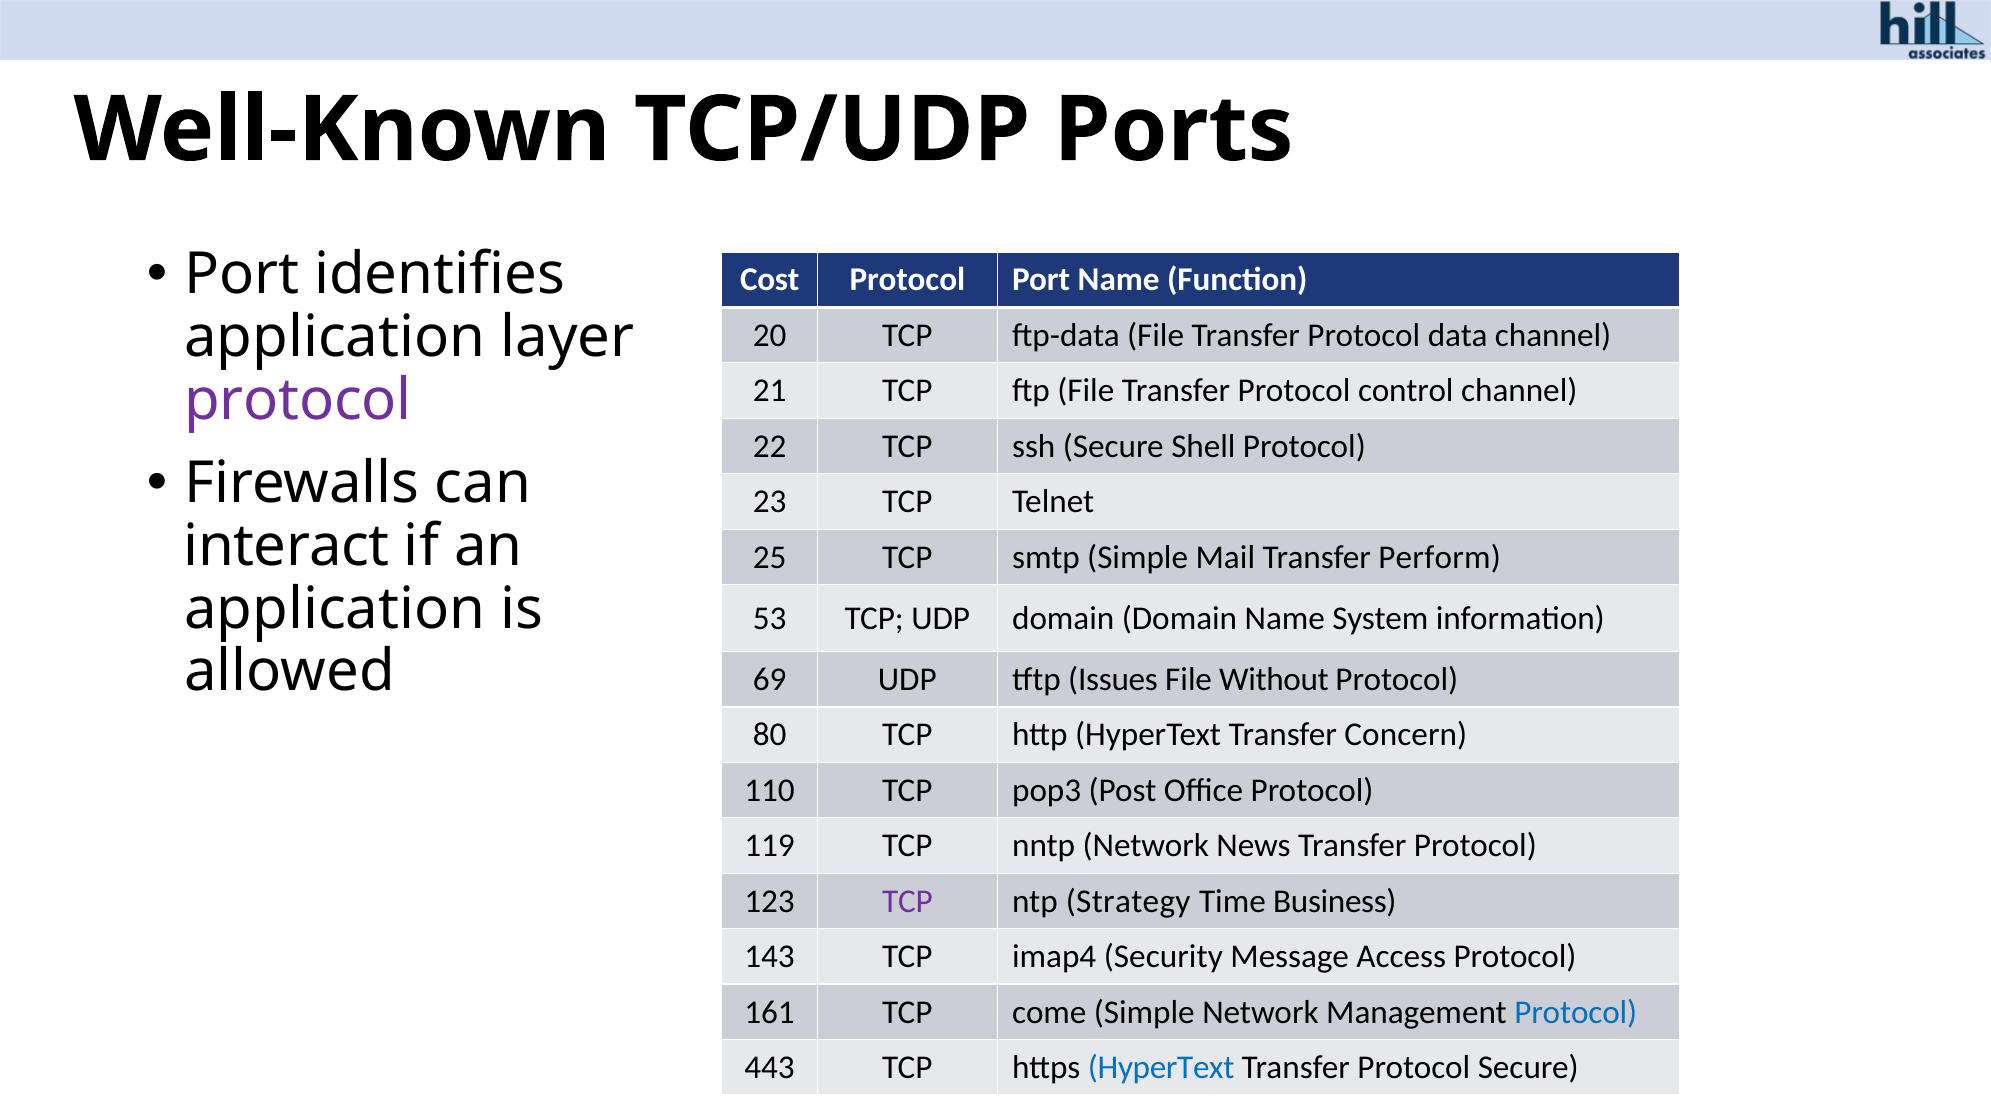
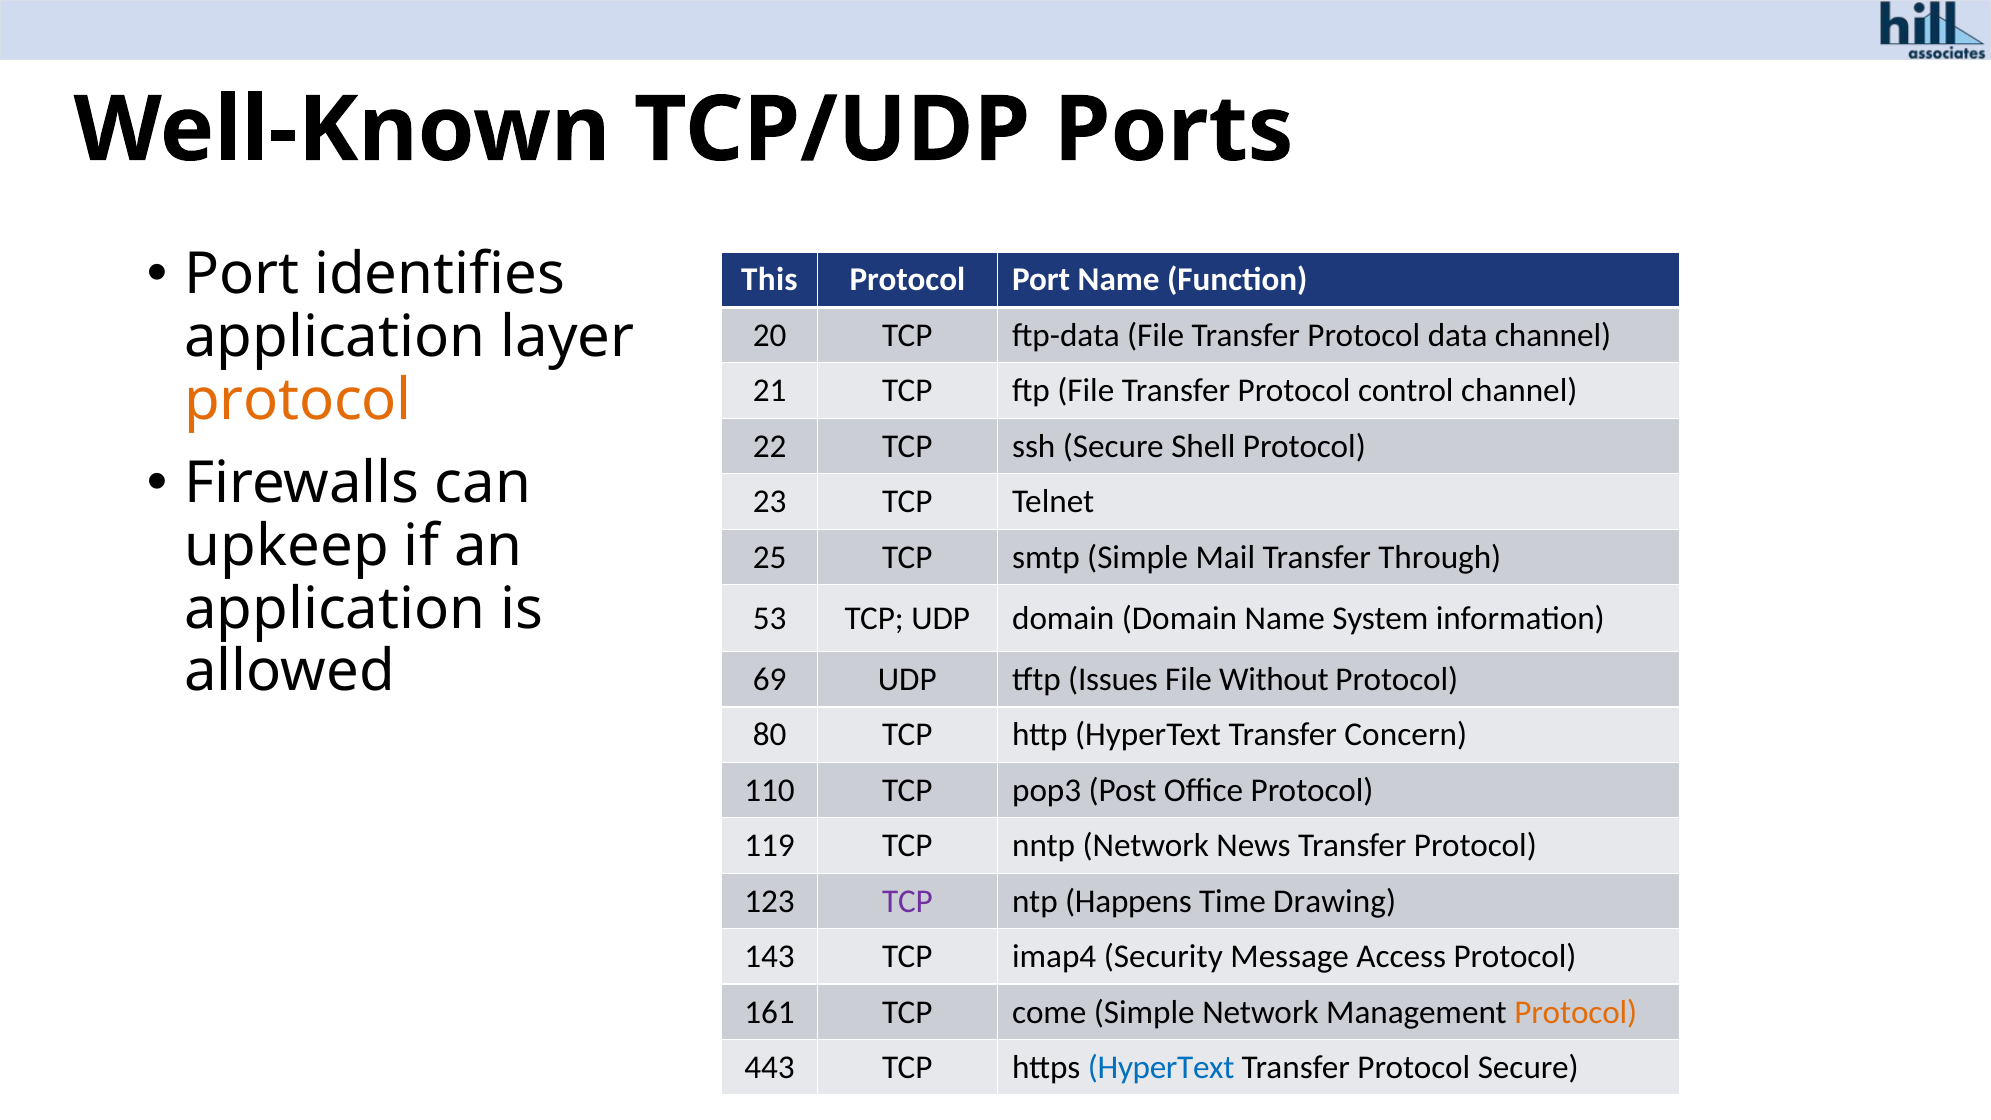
Cost: Cost -> This (769, 280)
protocol colour: purple -> orange (298, 400)
interact: interact -> upkeep (287, 546)
Perform: Perform -> Through (1440, 557)
Strategy: Strategy -> Happens (1128, 901)
Business: Business -> Drawing (1335, 901)
Protocol colour: blue -> orange (1576, 1012)
